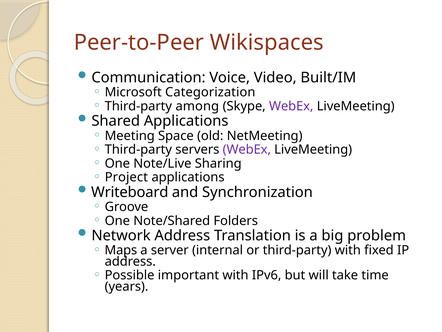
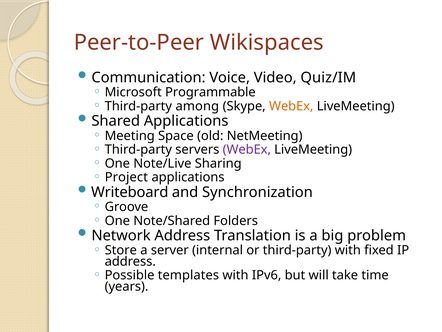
Built/IM: Built/IM -> Quiz/IM (328, 77)
Categorization: Categorization -> Programmable (210, 92)
WebEx colour: purple -> orange (291, 106)
Maps: Maps -> Store (121, 250)
important: important -> templates (188, 275)
